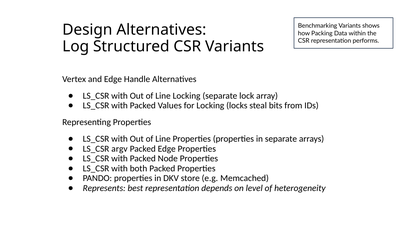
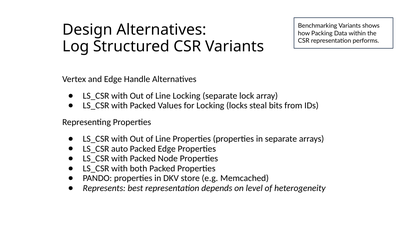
argv: argv -> auto (120, 149)
